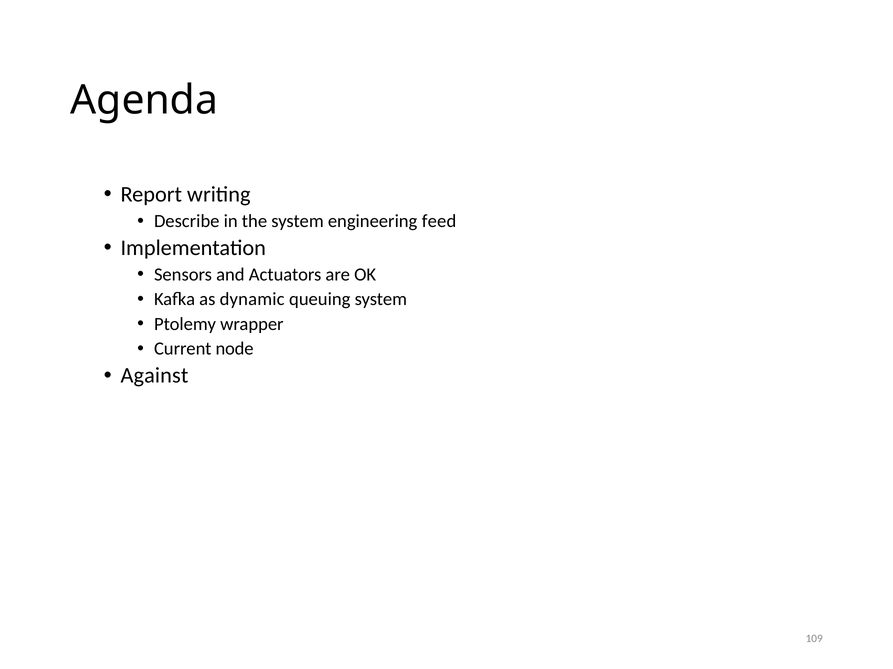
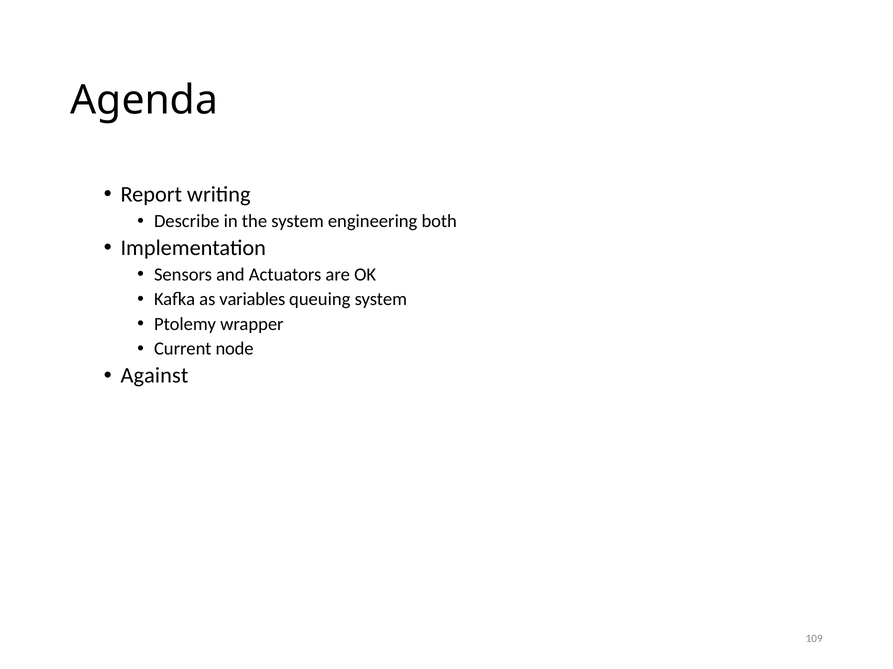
feed: feed -> both (439, 221)
dynamic: dynamic -> variables (252, 300)
